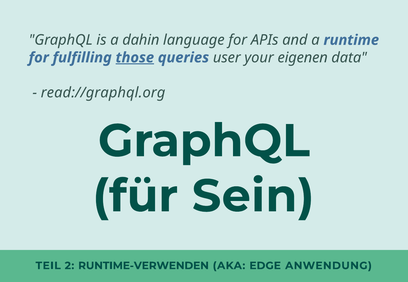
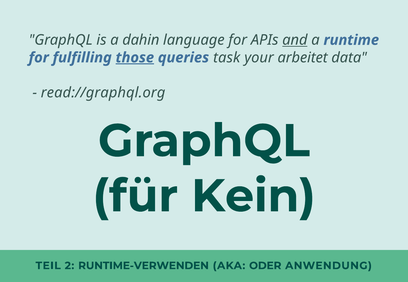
and underline: none -> present (295, 40)
user: user -> task (227, 58)
eigenen: eigenen -> arbeitet (303, 58)
Sein: Sein -> Kein (253, 196)
EDGE: EDGE -> ODER (265, 266)
